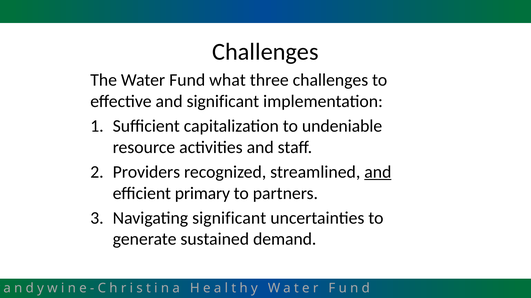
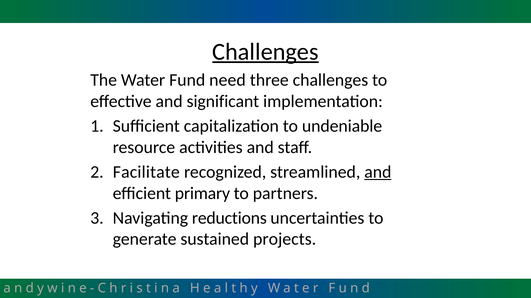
Challenges underline: none -> present (265, 52)
what: what -> need (228, 80)
Providers: Providers -> Facilitate (146, 172)
Navigating significant: significant -> reductions (229, 218)
demand: demand -> projects (285, 240)
